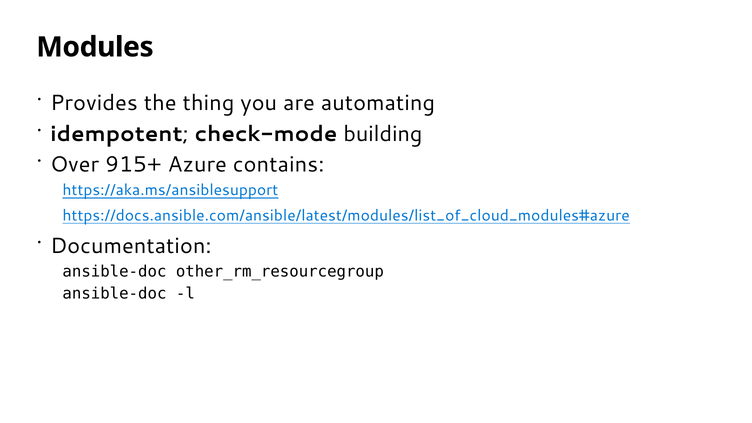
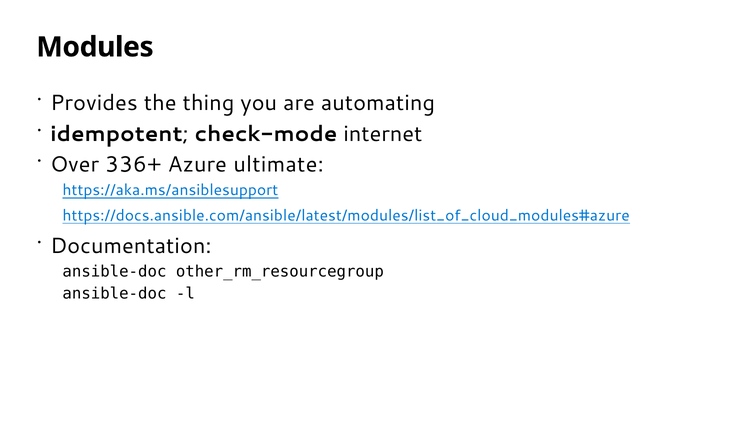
building: building -> internet (383, 134)
915+: 915+ -> 336+ (133, 165)
contains: contains -> ultimate (279, 165)
